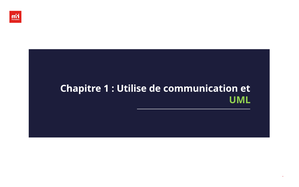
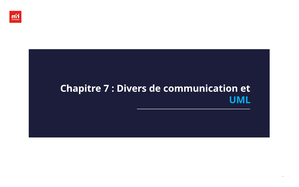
1: 1 -> 7 (106, 89)
Utilise: Utilise -> Divers (132, 89)
UML colour: light green -> light blue (240, 100)
